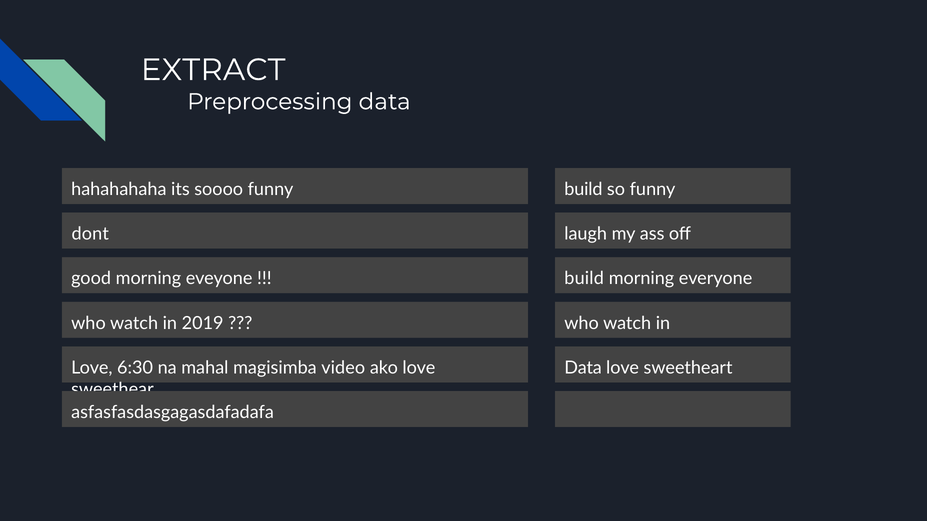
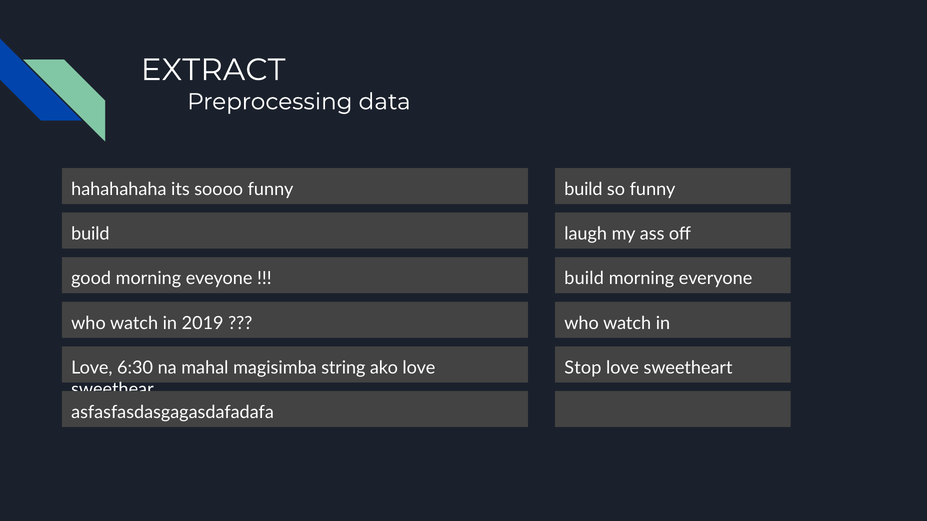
dont: dont -> build (90, 234)
video: video -> string (343, 368)
Data: Data -> Stop (583, 368)
